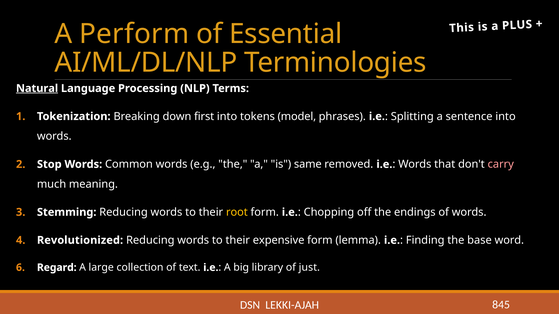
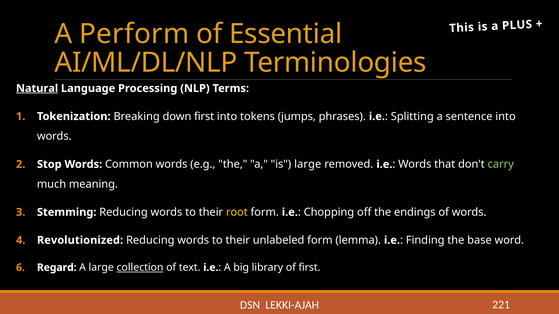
model: model -> jumps (297, 117)
is same: same -> large (308, 164)
carry colour: pink -> light green (501, 164)
expensive: expensive -> unlabeled (279, 241)
collection underline: none -> present (140, 268)
of just: just -> first (309, 268)
845: 845 -> 221 (501, 305)
